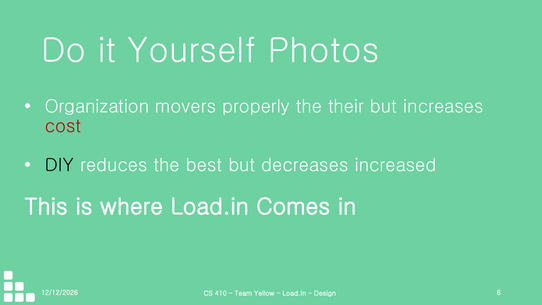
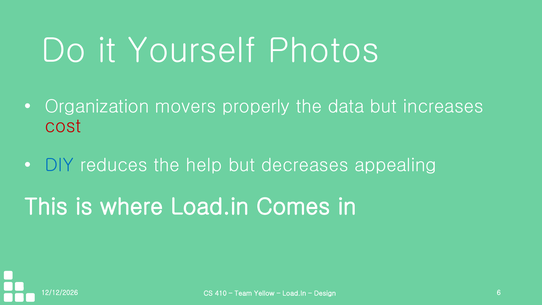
their: their -> data (346, 107)
DIY colour: black -> blue (59, 165)
best: best -> help (204, 165)
increased: increased -> appealing (395, 165)
